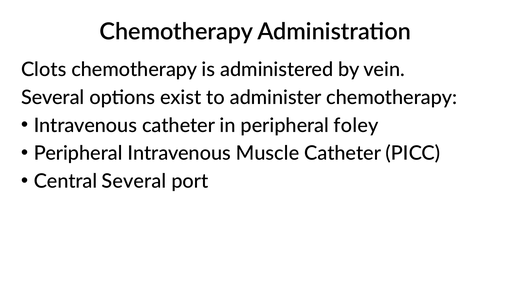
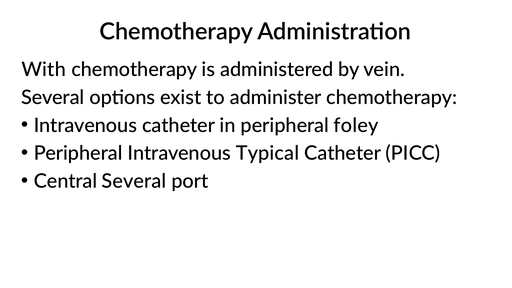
Clots: Clots -> With (44, 70)
Muscle: Muscle -> Typical (267, 153)
